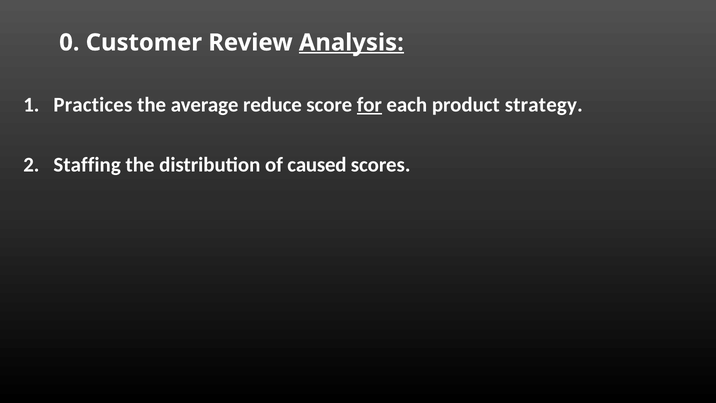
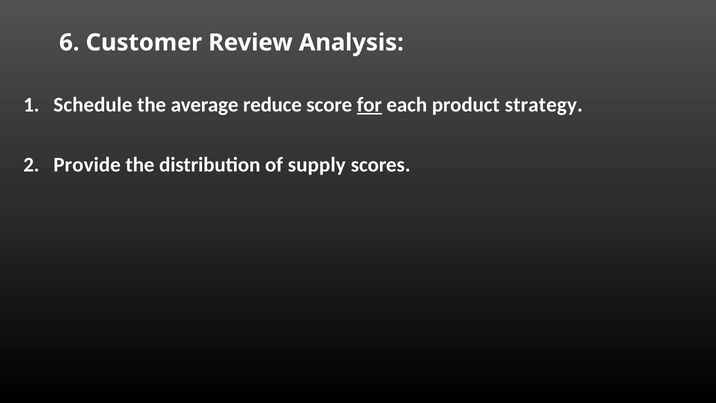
0: 0 -> 6 (69, 43)
Analysis underline: present -> none (351, 43)
Practices: Practices -> Schedule (93, 105)
Staffing: Staffing -> Provide (87, 165)
caused: caused -> supply (317, 165)
